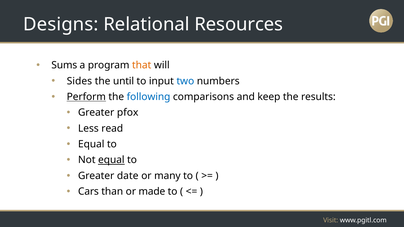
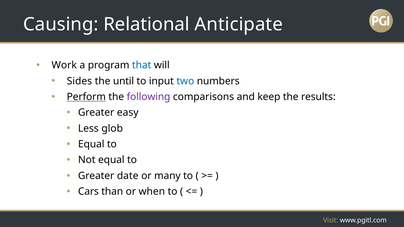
Designs: Designs -> Causing (61, 24)
Resources: Resources -> Anticipate (239, 24)
Sums: Sums -> Work (64, 65)
that colour: orange -> blue (142, 65)
following colour: blue -> purple (149, 97)
pfox: pfox -> easy (128, 113)
read: read -> glob (112, 129)
equal underline: present -> none (111, 160)
made: made -> when (152, 192)
